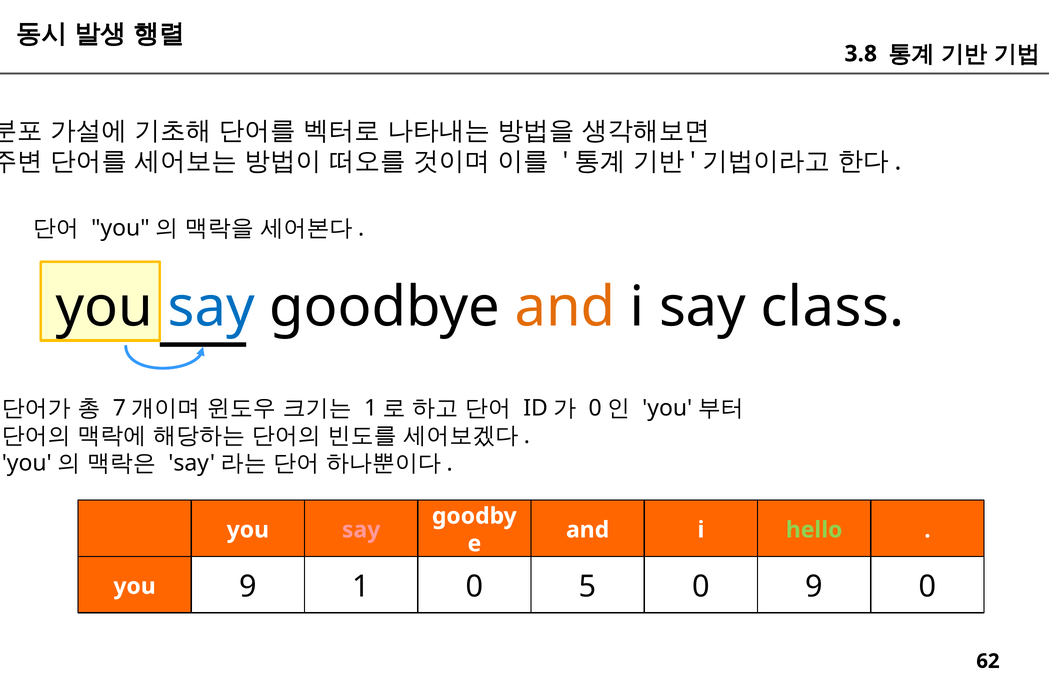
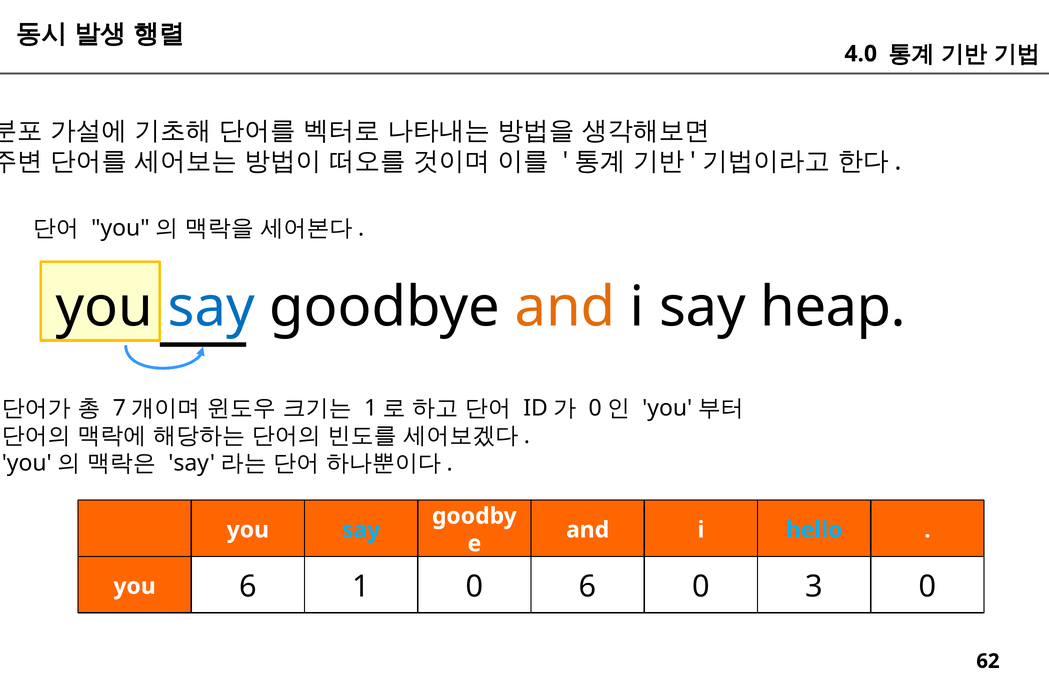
3.8: 3.8 -> 4.0 (861, 54)
class: class -> heap (833, 307)
say colour: pink -> light blue (361, 530)
hello colour: light green -> light blue (814, 530)
you 9: 9 -> 6 (248, 587)
0 5: 5 -> 6 (588, 587)
0 9: 9 -> 3 (814, 587)
